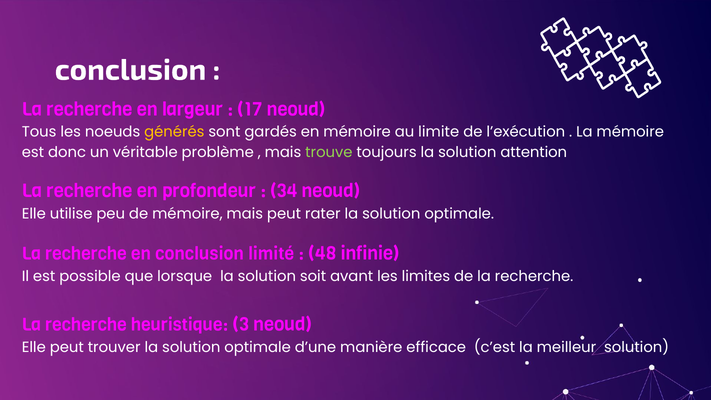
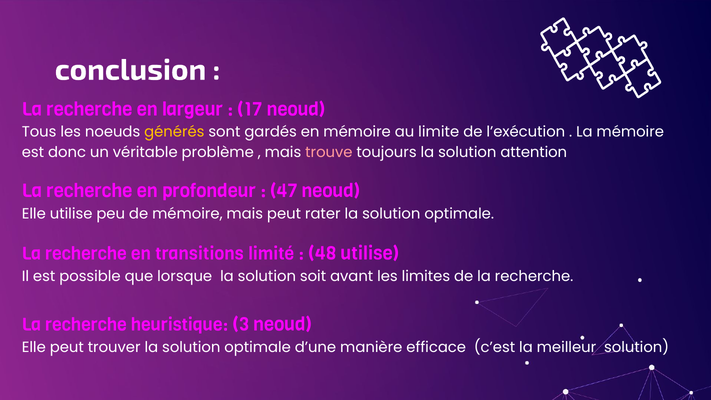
trouve colour: light green -> pink (329, 152)
34: 34 -> 47 (284, 191)
en conclusion: conclusion -> transitions (200, 254)
48 infinie: infinie -> utilise (370, 254)
